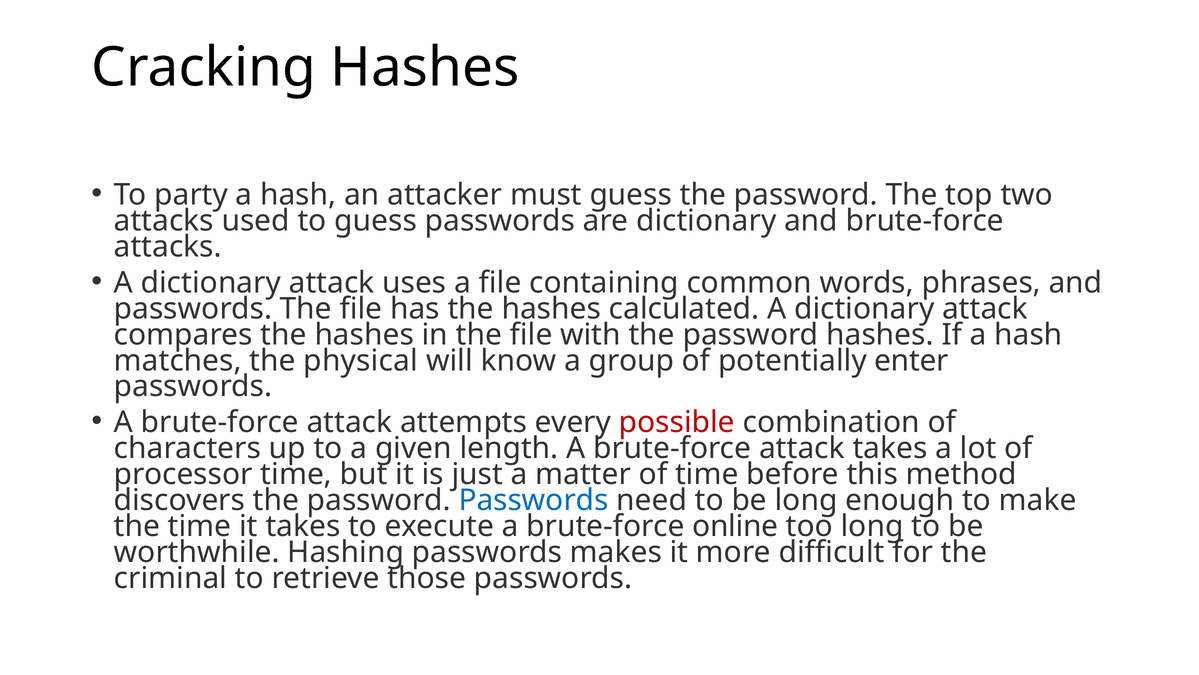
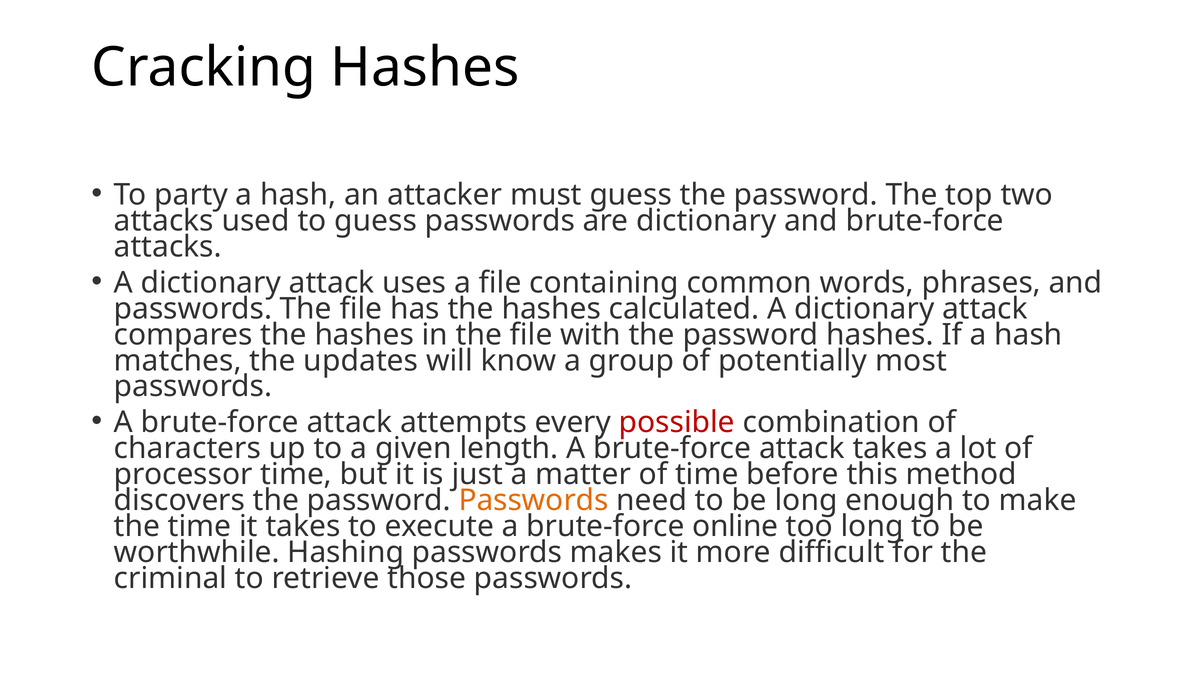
physical: physical -> updates (361, 360)
enter: enter -> most (911, 360)
Passwords colour: blue -> orange (534, 500)
